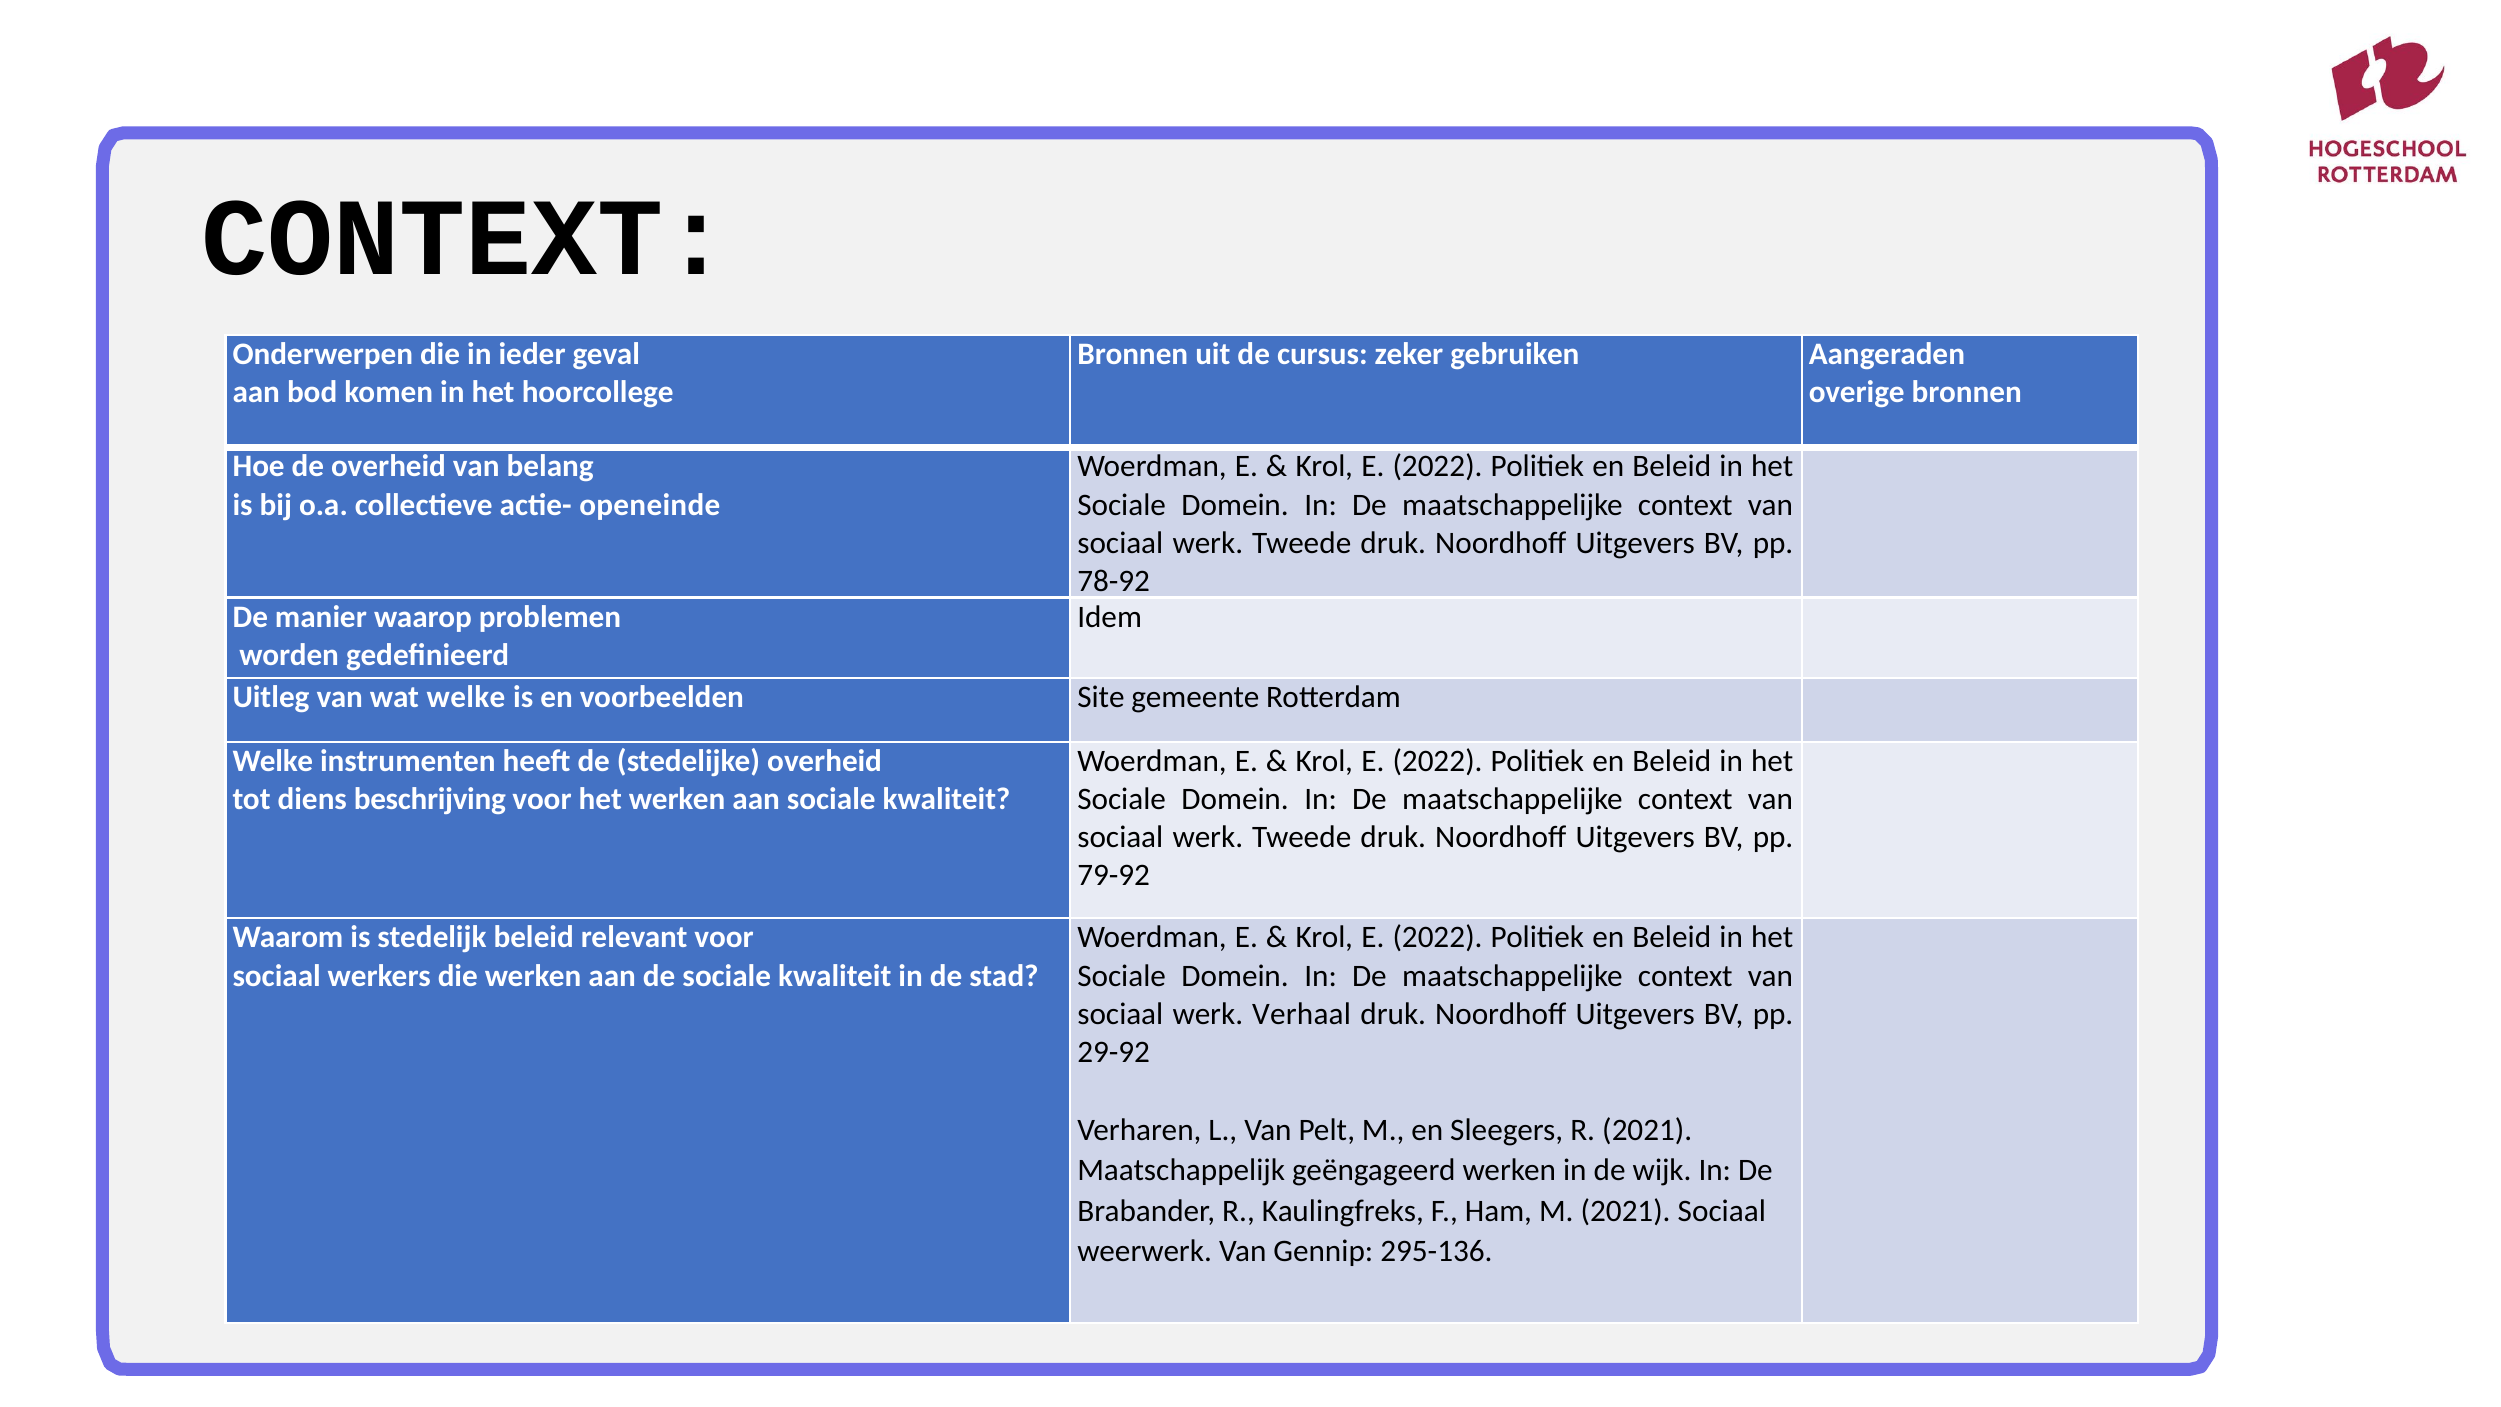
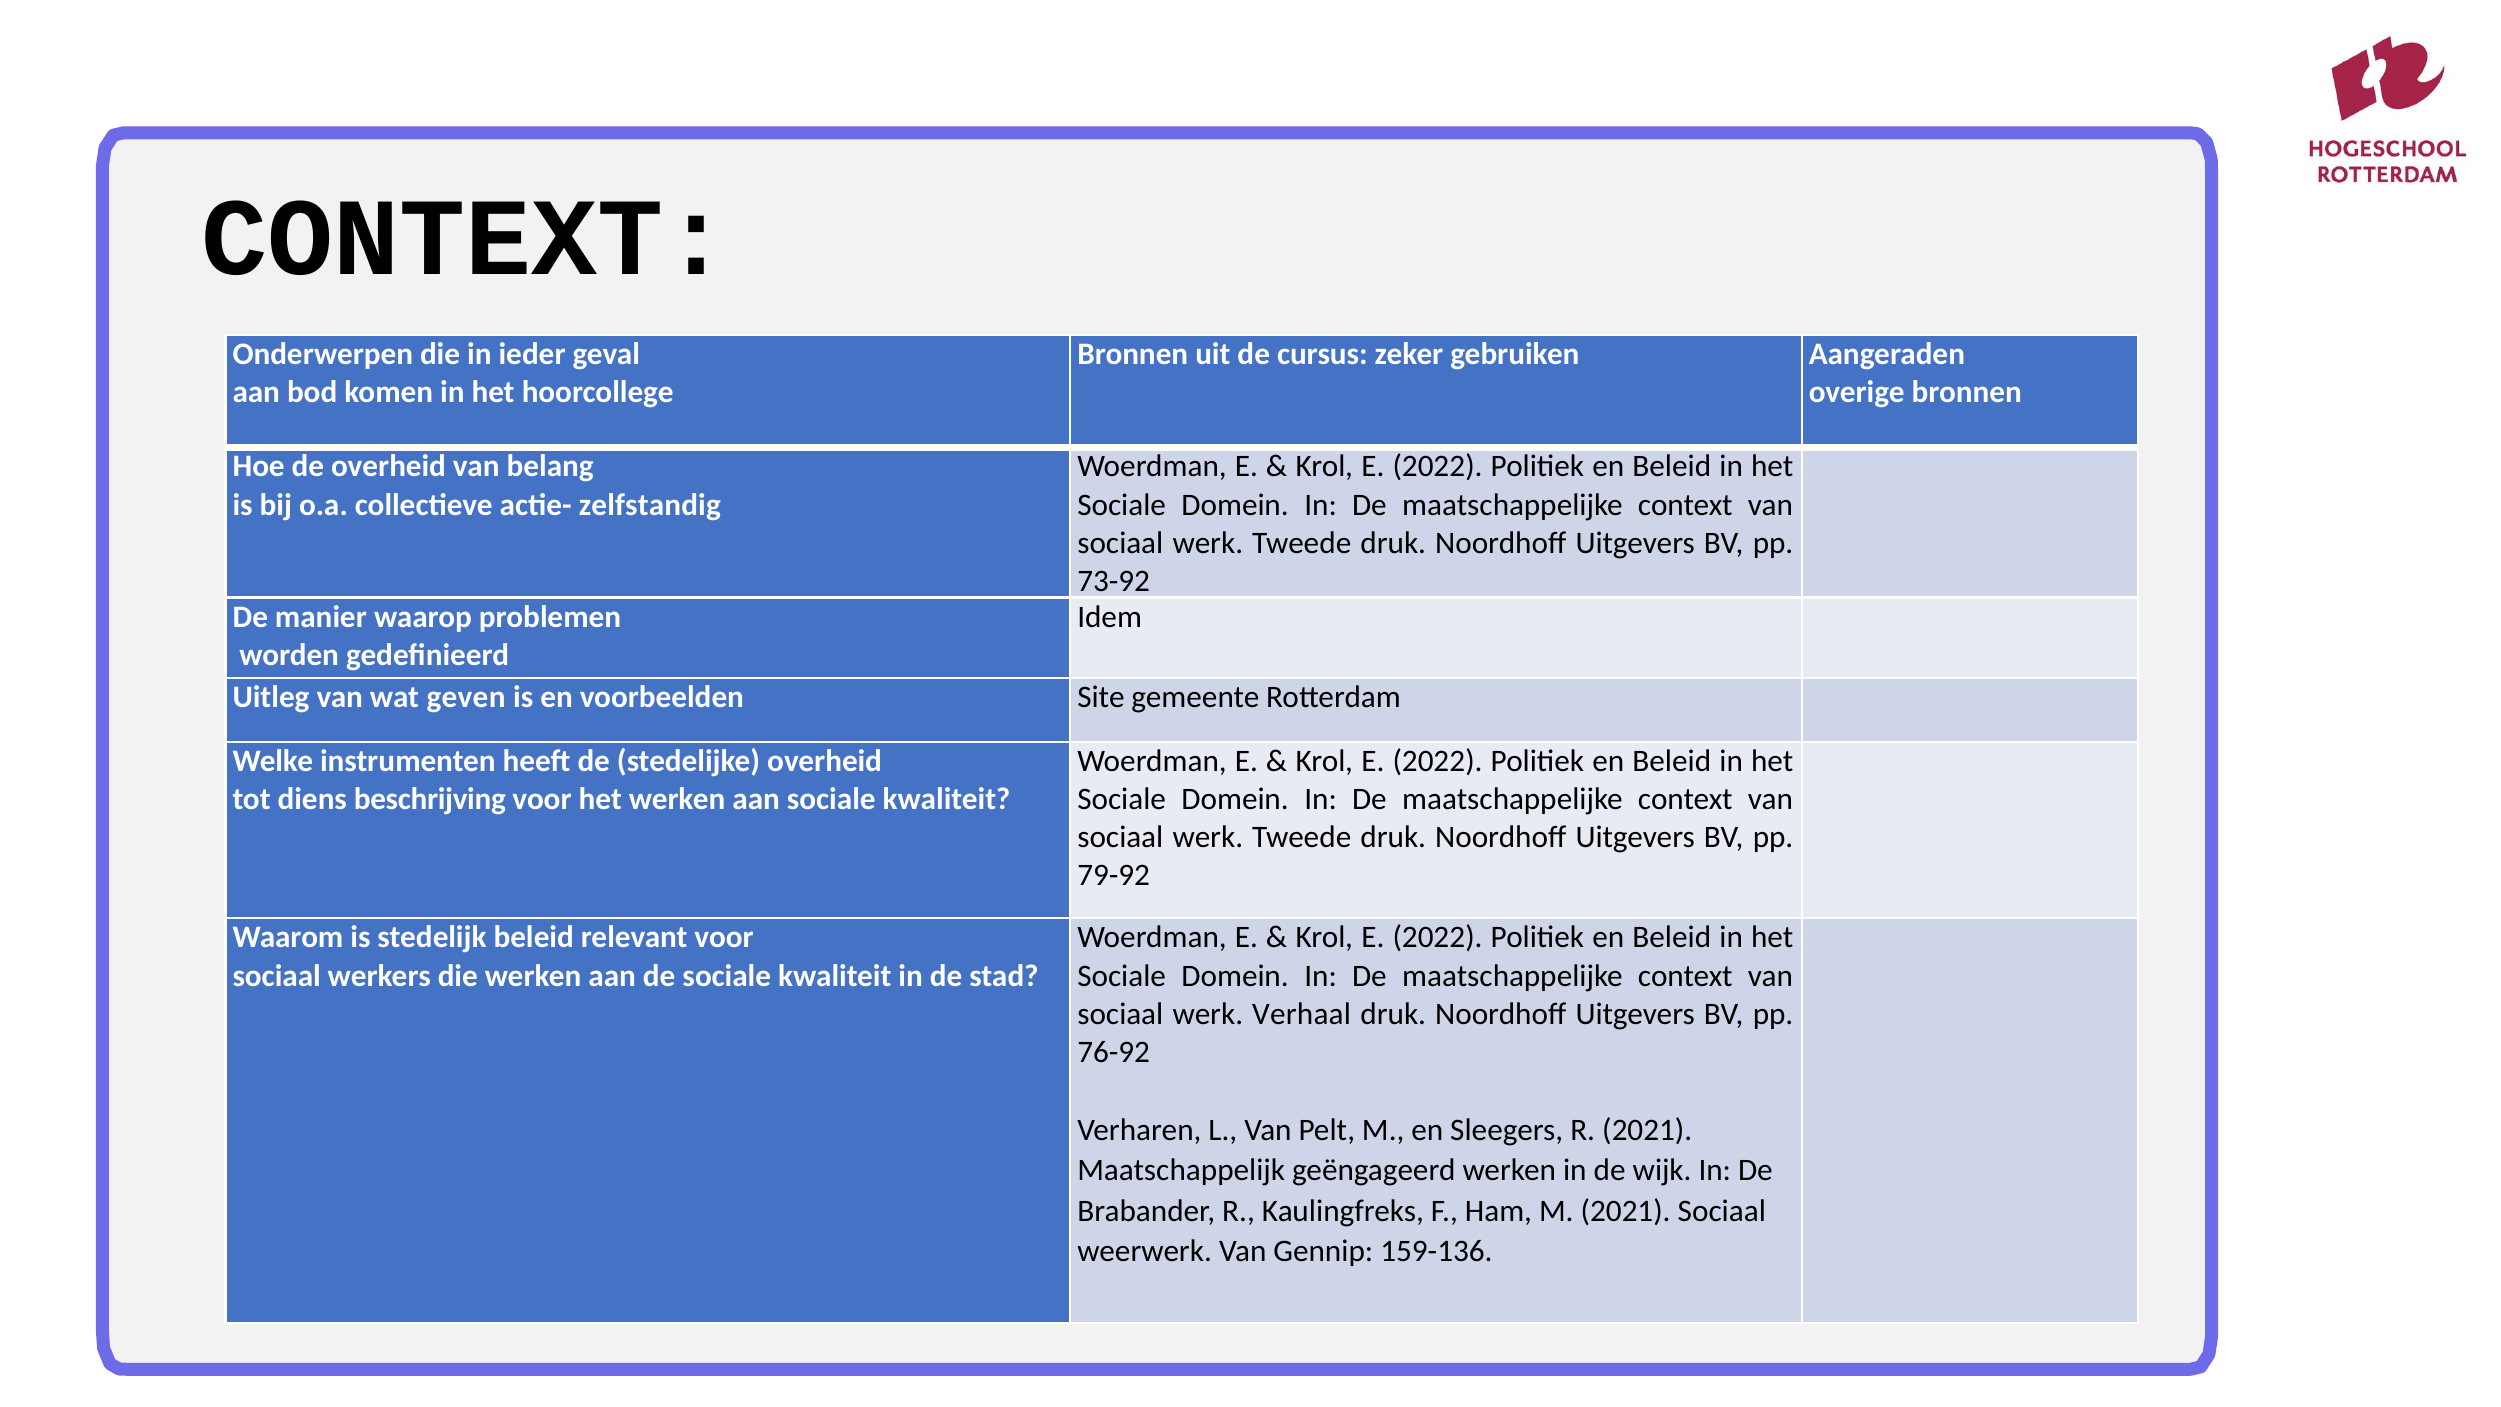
openeinde: openeinde -> zelfstandig (650, 505)
78-92: 78-92 -> 73-92 (1114, 581)
wat welke: welke -> geven (466, 697)
29-92: 29-92 -> 76-92 (1114, 1052)
295-136: 295-136 -> 159-136 (1436, 1251)
